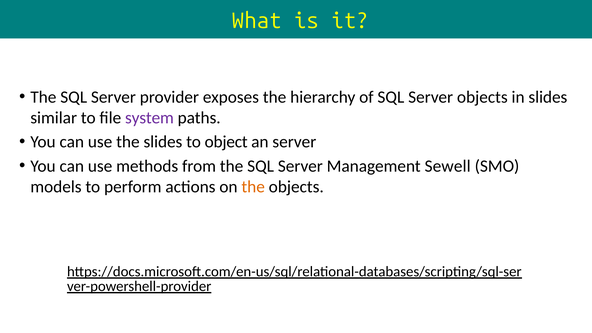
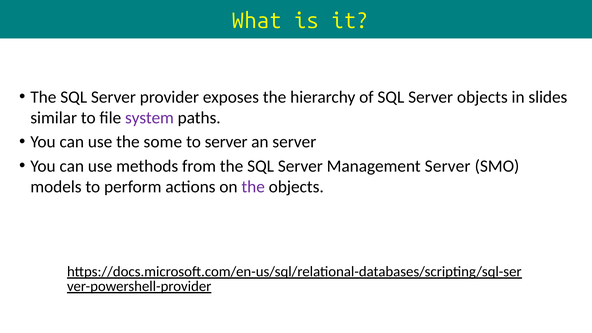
the slides: slides -> some (163, 142)
to object: object -> server (226, 142)
Management Sewell: Sewell -> Server (448, 166)
the colour: orange -> purple (253, 187)
